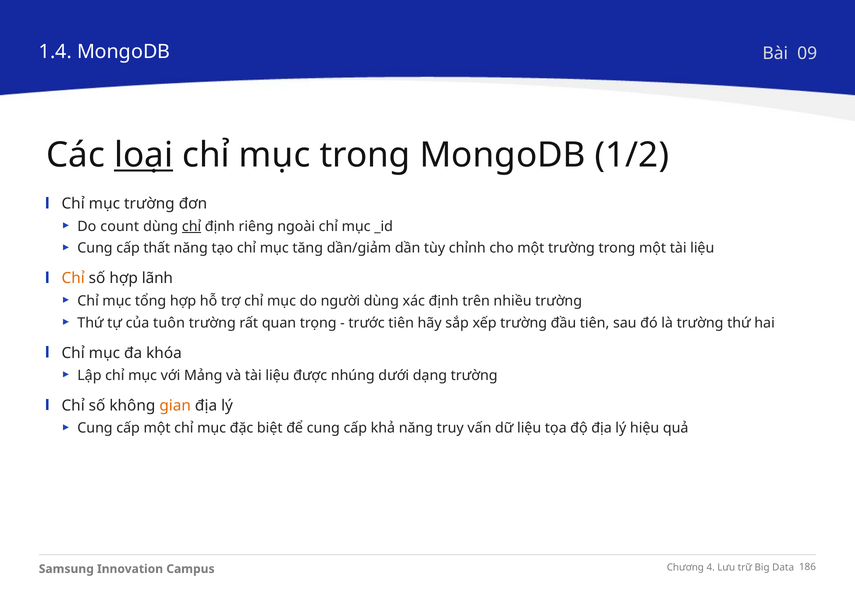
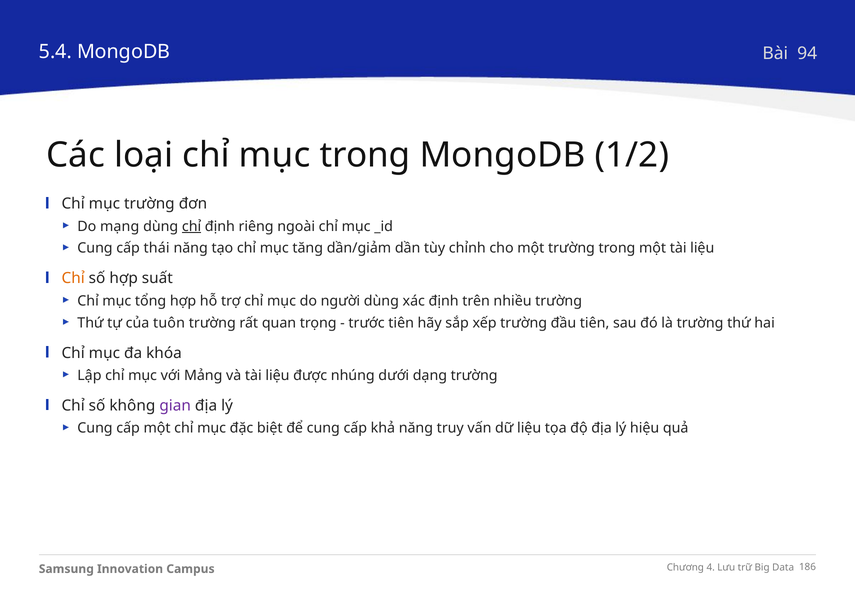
1.4: 1.4 -> 5.4 (55, 52)
09: 09 -> 94 (807, 53)
loại underline: present -> none (144, 155)
count: count -> mạng (120, 226)
thất: thất -> thái (157, 248)
lãnh: lãnh -> suất (157, 278)
gian colour: orange -> purple (175, 406)
